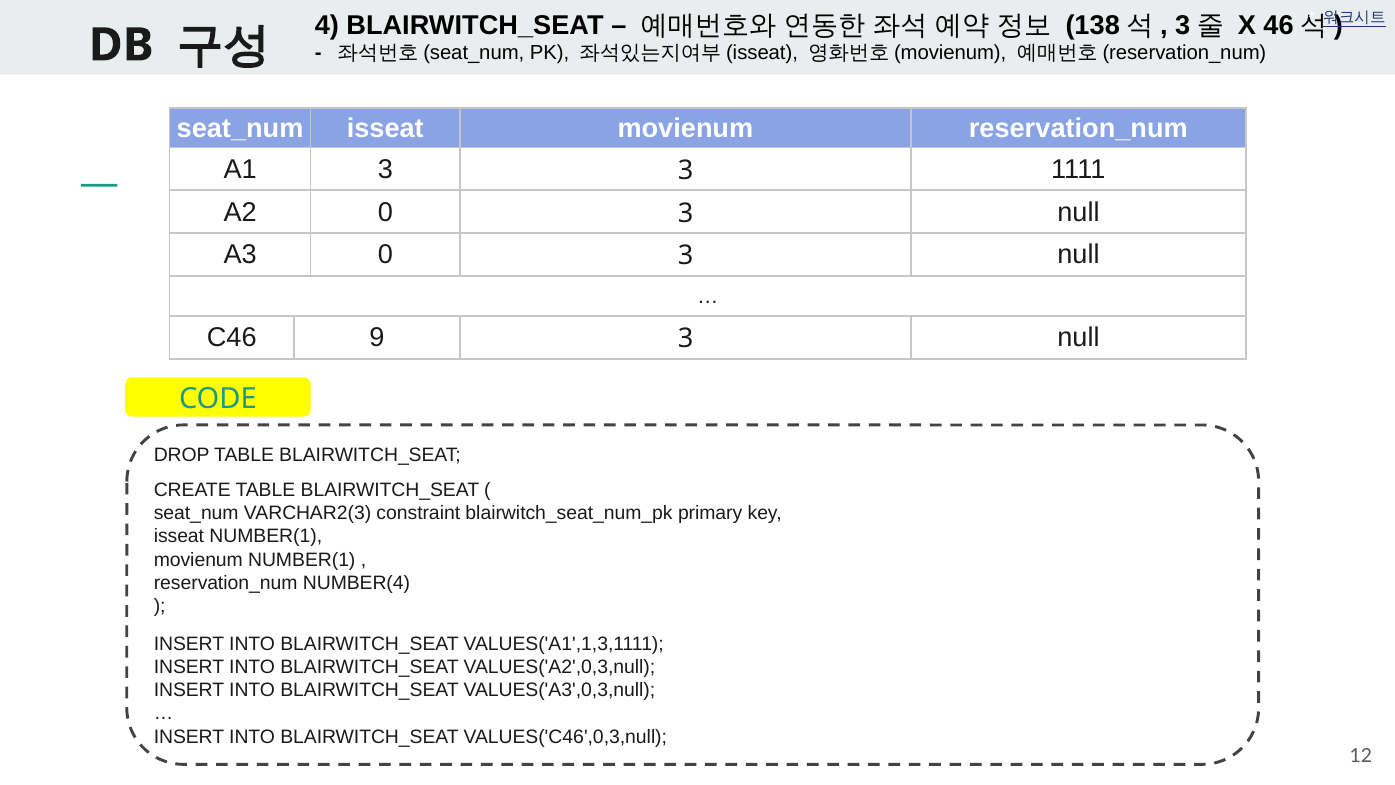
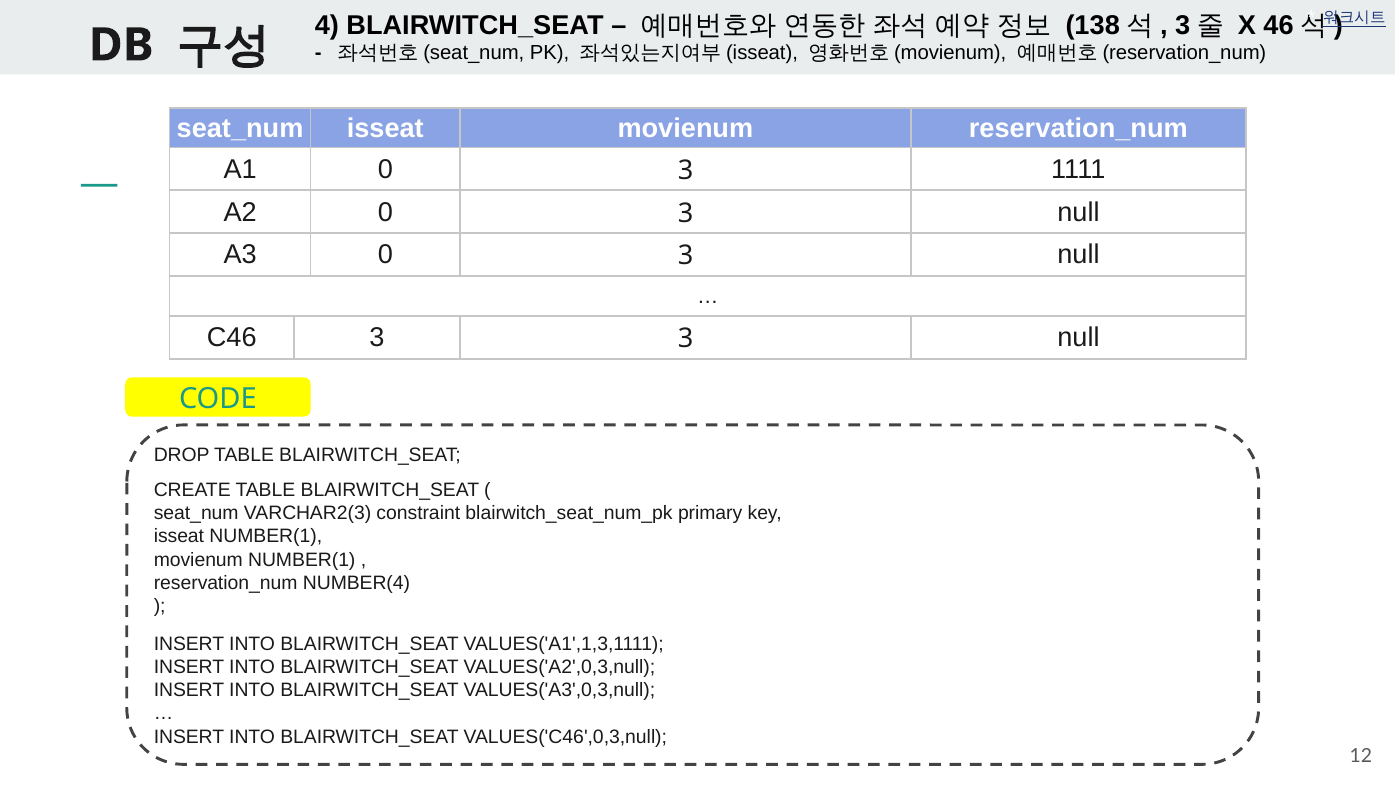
A1 3: 3 -> 0 (385, 169)
C46 9: 9 -> 3 (377, 338)
